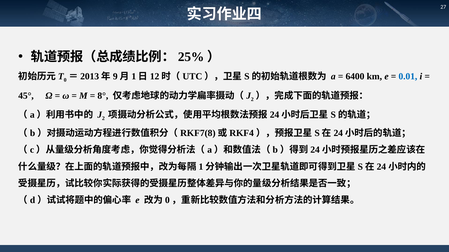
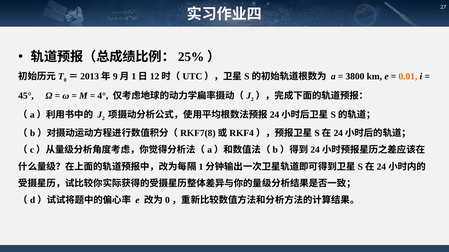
6400: 6400 -> 3800 (355, 77)
0.01 colour: blue -> orange (408, 77)
8°: 8° -> 4° (103, 96)
